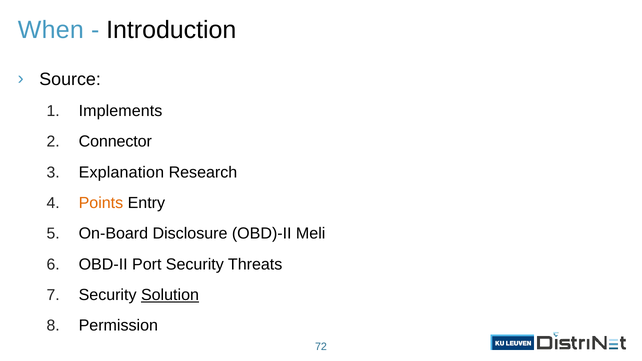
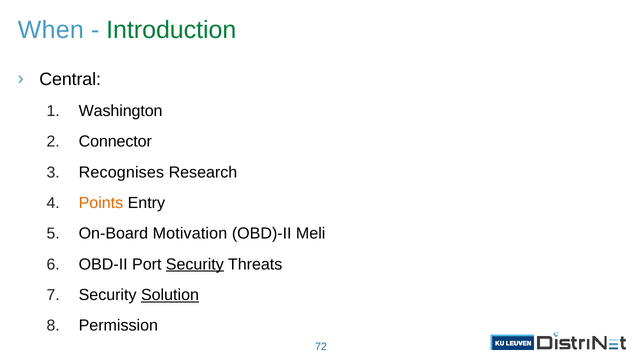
Introduction colour: black -> green (171, 30)
Source: Source -> Central (70, 79)
Implements: Implements -> Washington (121, 111)
Explanation: Explanation -> Recognises (121, 172)
Disclosure: Disclosure -> Motivation (190, 234)
Security underline: none -> present (195, 264)
